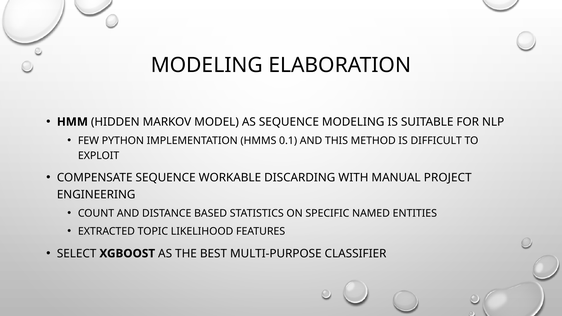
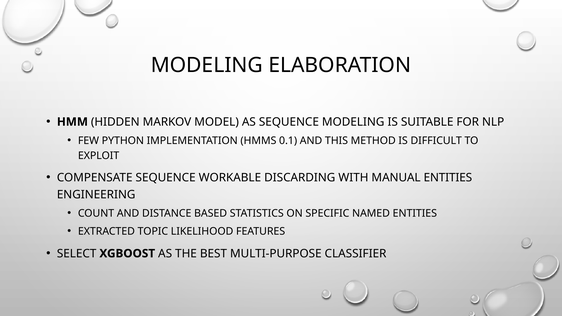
MANUAL PROJECT: PROJECT -> ENTITIES (448, 178)
